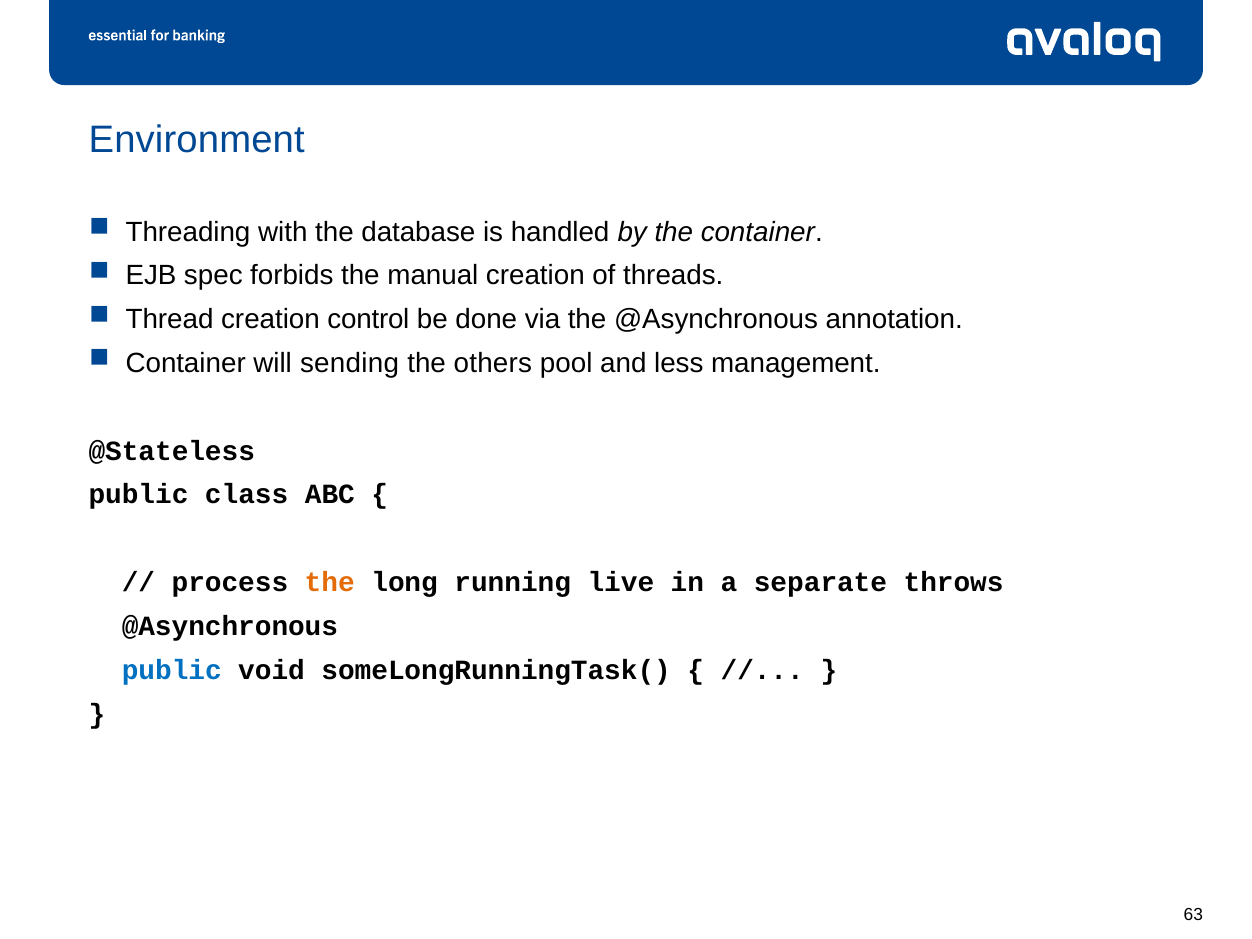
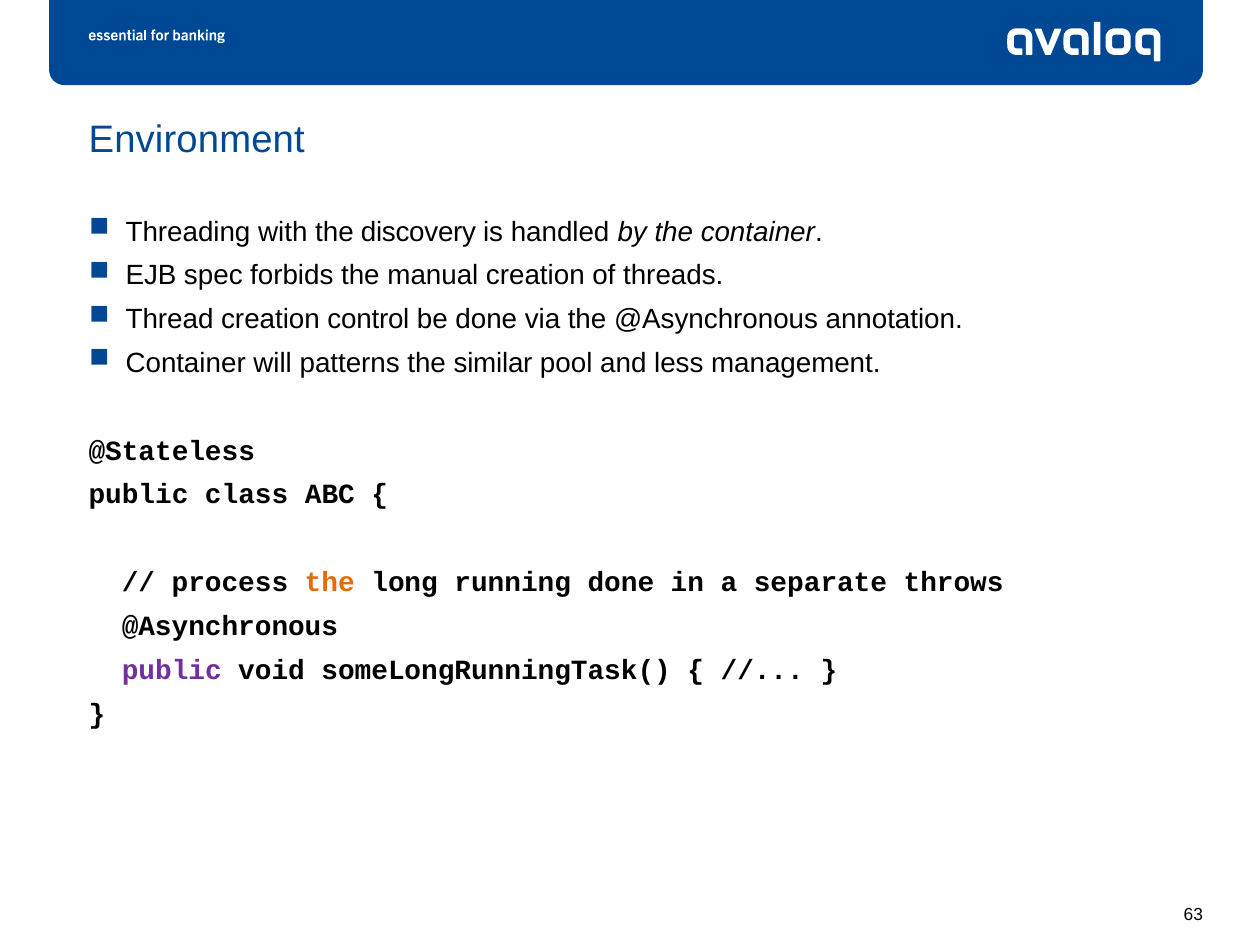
database: database -> discovery (418, 232)
sending: sending -> patterns (350, 363)
others: others -> similar (493, 363)
running live: live -> done (621, 582)
public colour: blue -> purple (172, 670)
